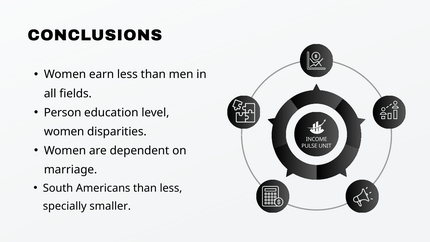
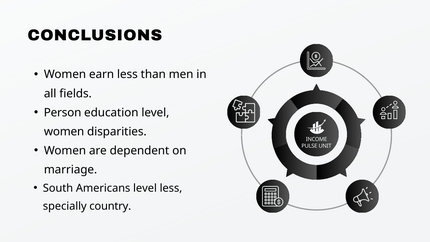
Americans than: than -> level (145, 188)
smaller: smaller -> country (110, 206)
